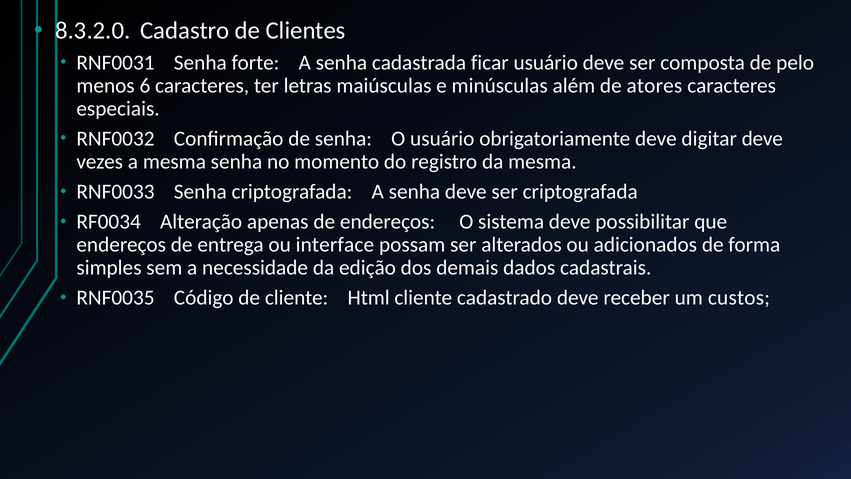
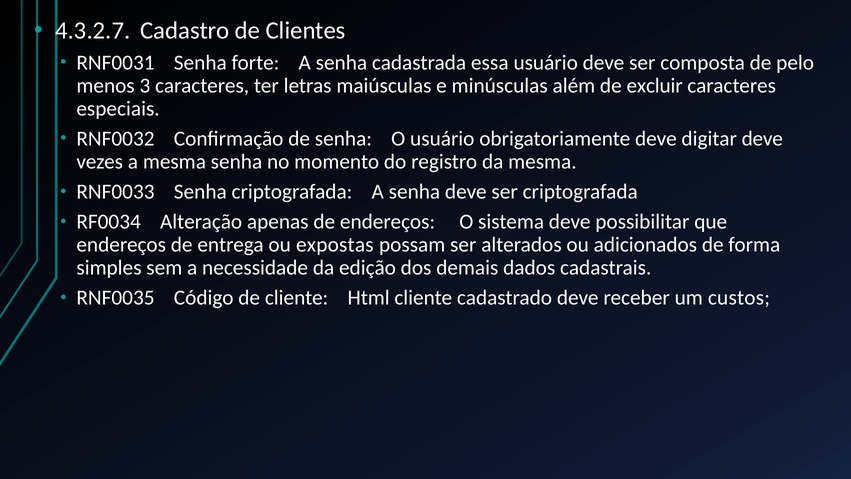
8.3.2.0: 8.3.2.0 -> 4.3.2.7 (93, 31)
ficar: ficar -> essa (490, 63)
6: 6 -> 3 (145, 86)
atores: atores -> excluir (655, 86)
interface: interface -> expostas (335, 245)
